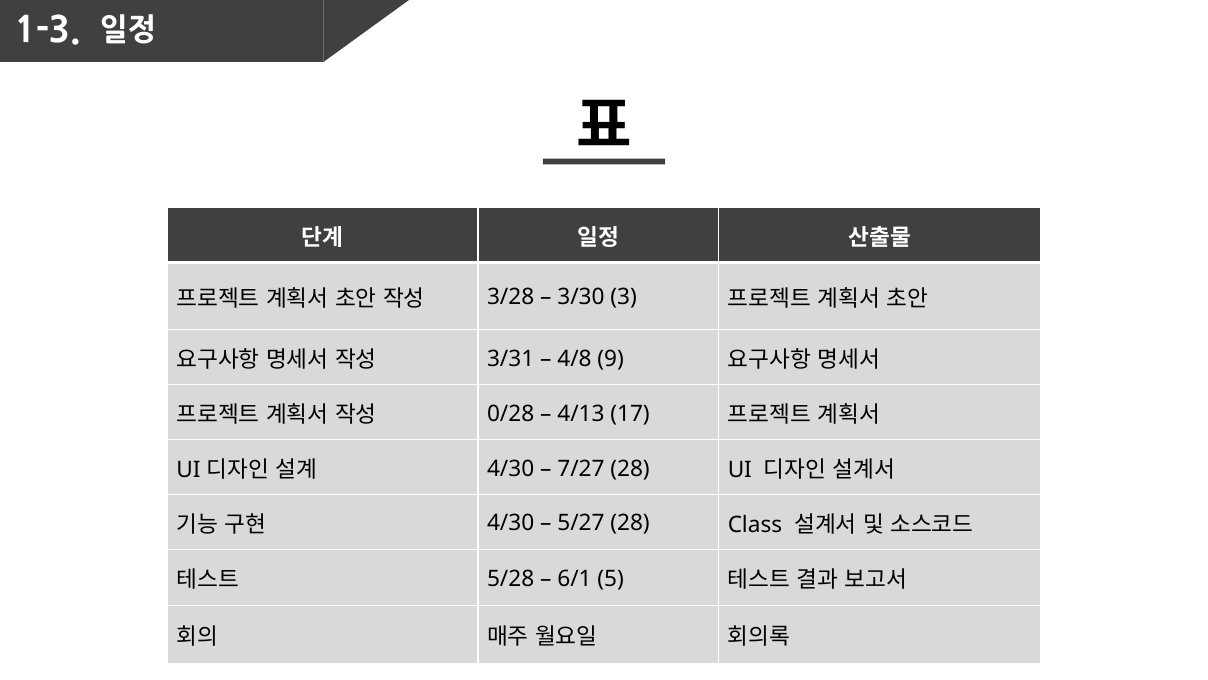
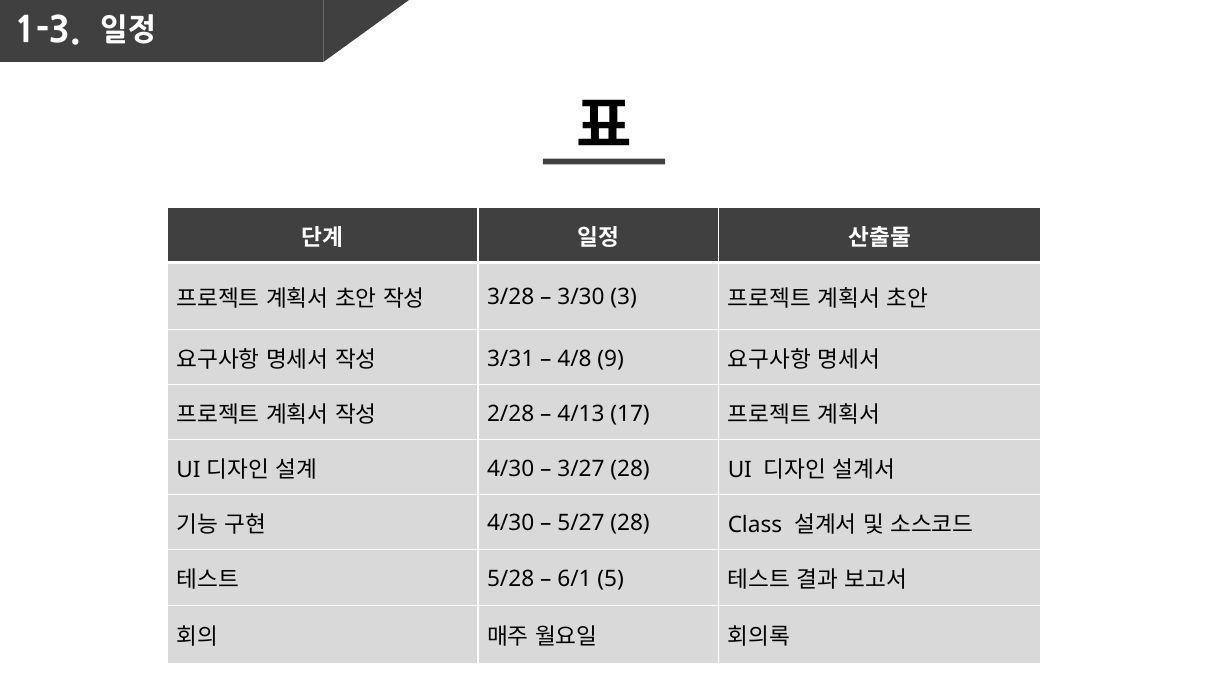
0/28: 0/28 -> 2/28 (511, 413)
7/27: 7/27 -> 3/27 (581, 468)
